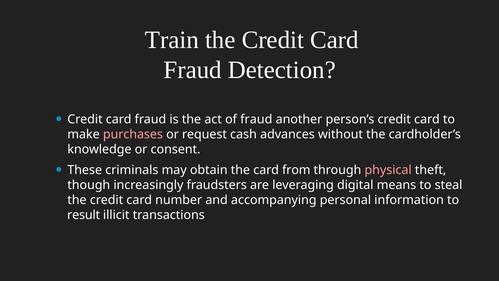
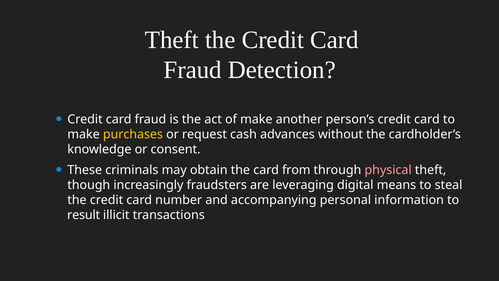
Train: Train -> Theft (172, 40)
of fraud: fraud -> make (256, 119)
purchases colour: pink -> yellow (133, 134)
